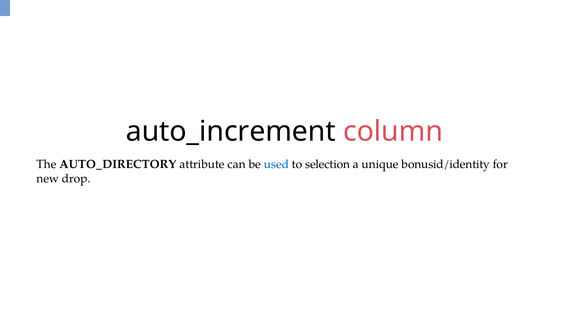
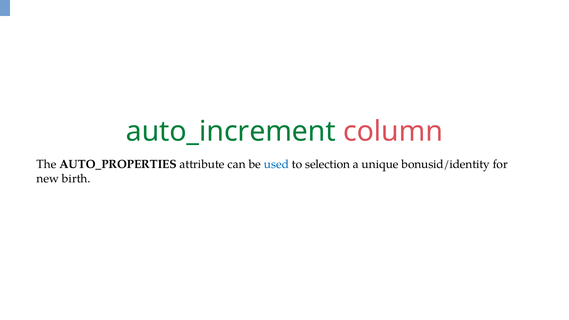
auto_increment colour: black -> green (231, 131)
AUTO_DIRECTORY: AUTO_DIRECTORY -> AUTO_PROPERTIES (118, 164)
drop: drop -> birth (76, 179)
